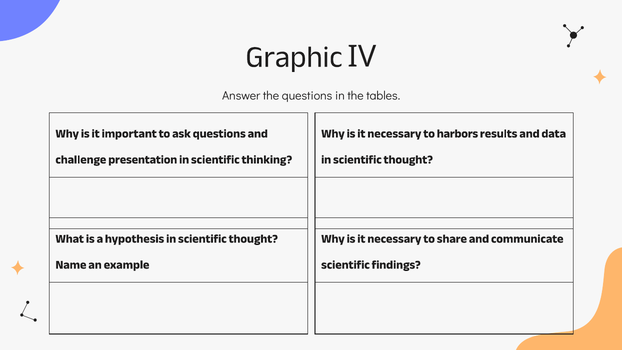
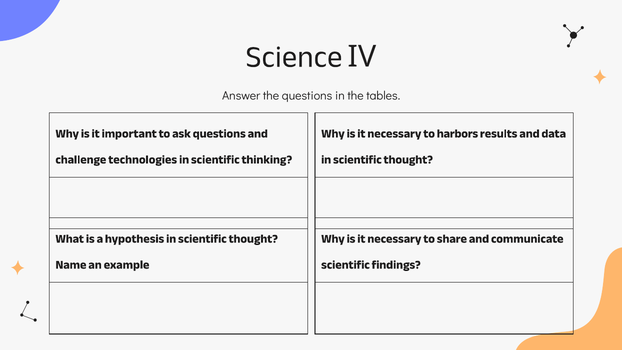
Graphic: Graphic -> Science (294, 57)
presentation: presentation -> technologies (143, 159)
